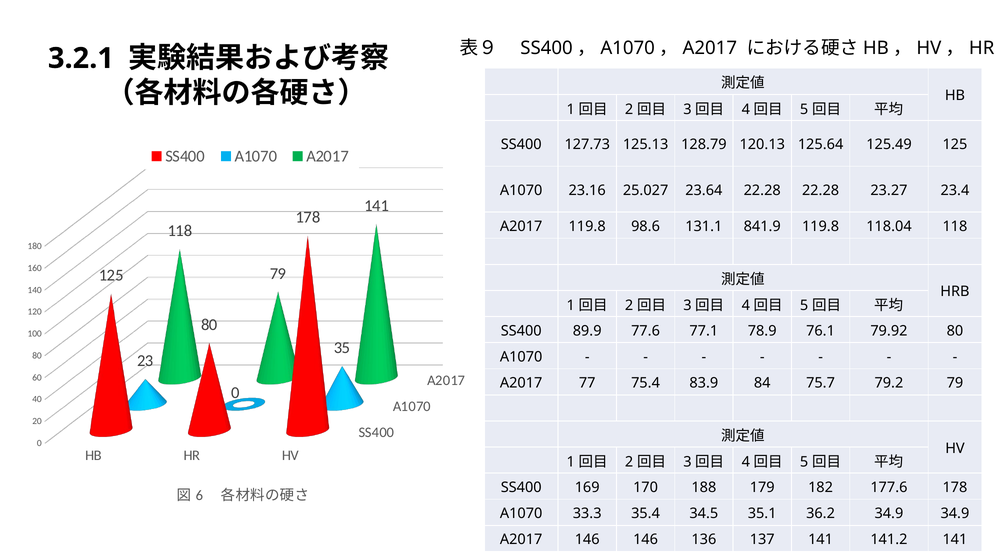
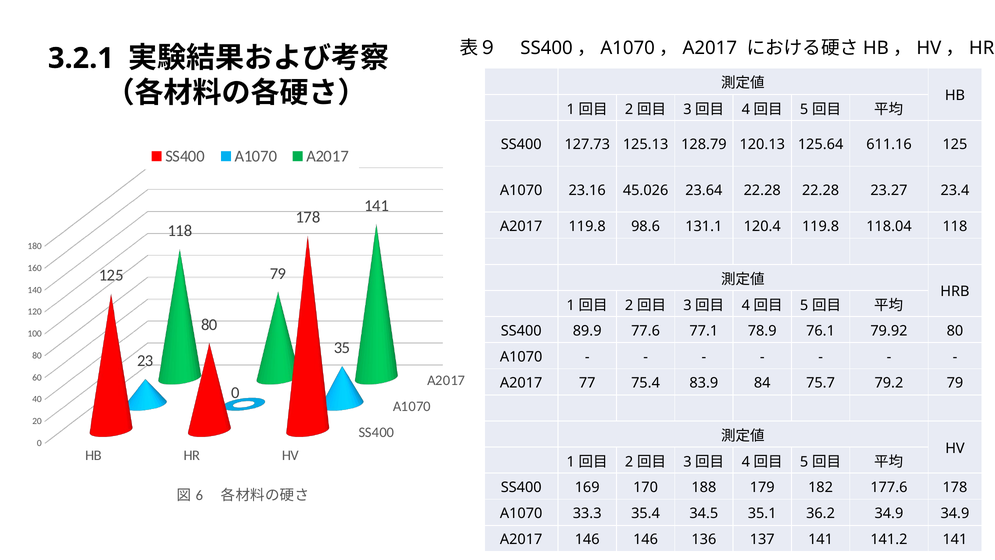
125.49: 125.49 -> 611.16 (889, 144)
25.027: 25.027 -> 45.026 (646, 190)
841.9: 841.9 -> 120.4 (762, 226)
